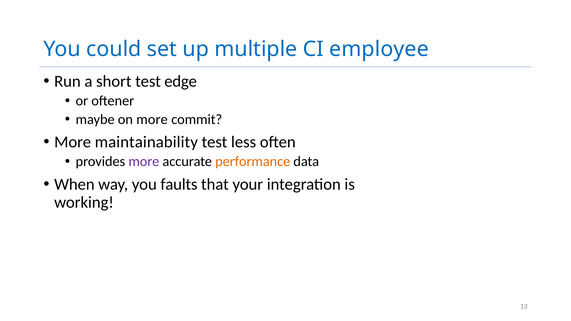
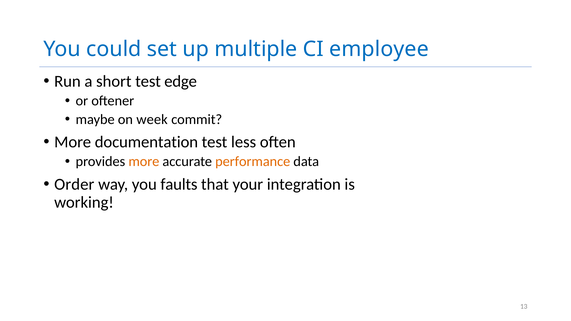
on more: more -> week (152, 119)
maintainability: maintainability -> documentation (146, 142)
more colour: purple -> orange (144, 162)
When: When -> Order (74, 184)
